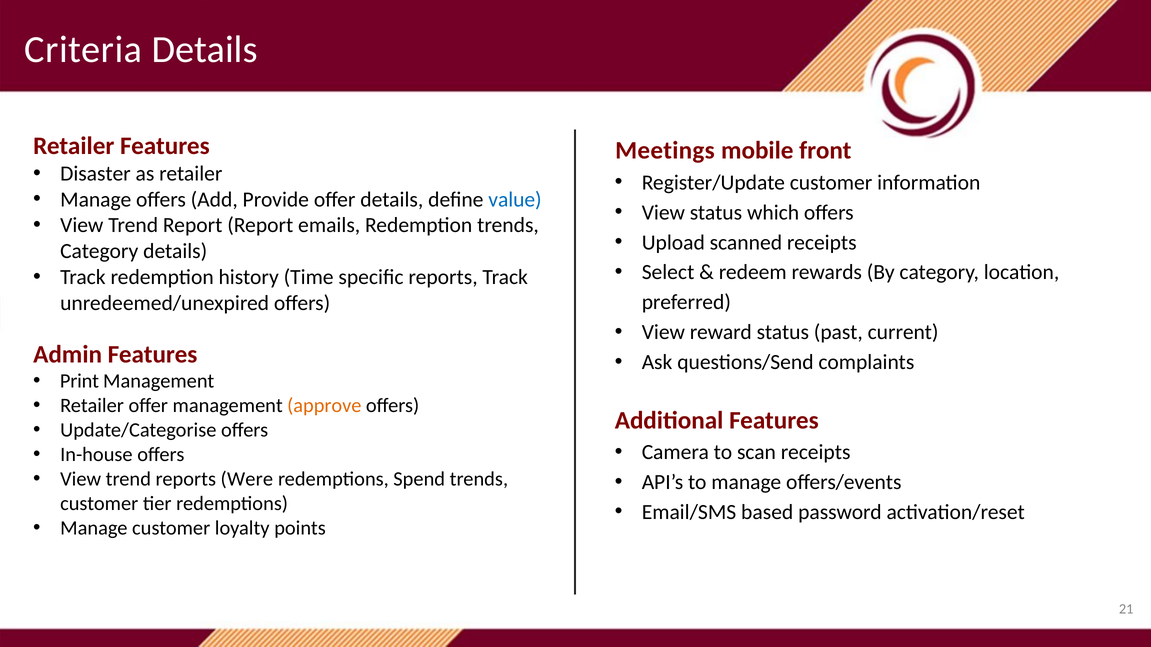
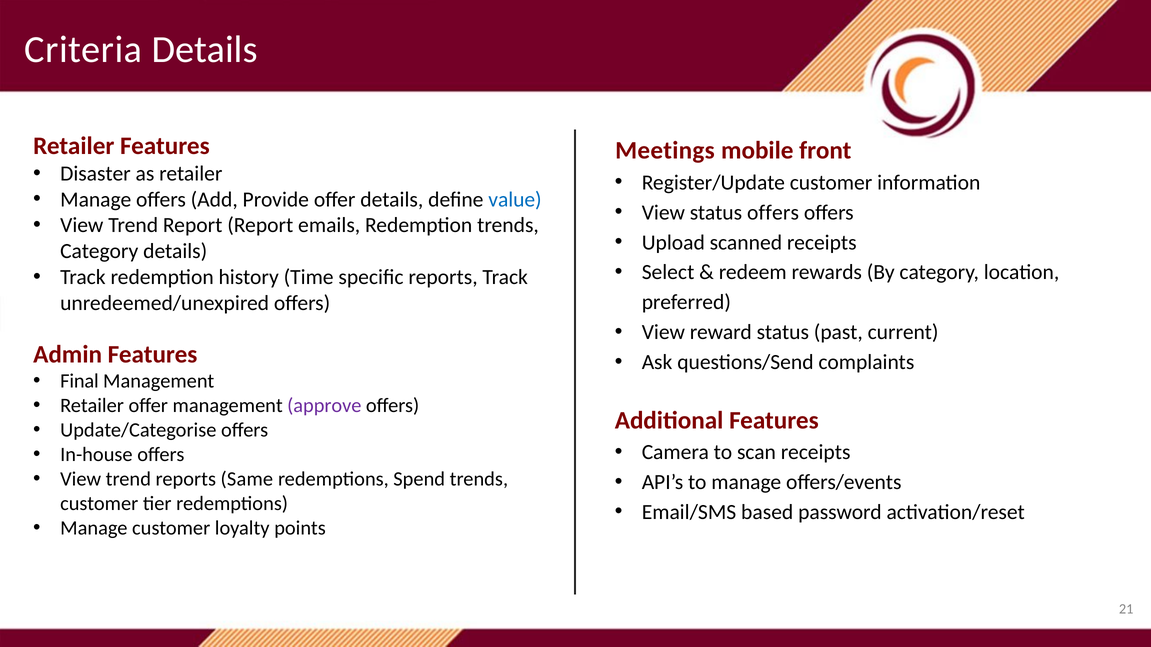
status which: which -> offers (773, 213)
Print: Print -> Final (79, 381)
approve colour: orange -> purple (324, 406)
Were: Were -> Same (247, 479)
